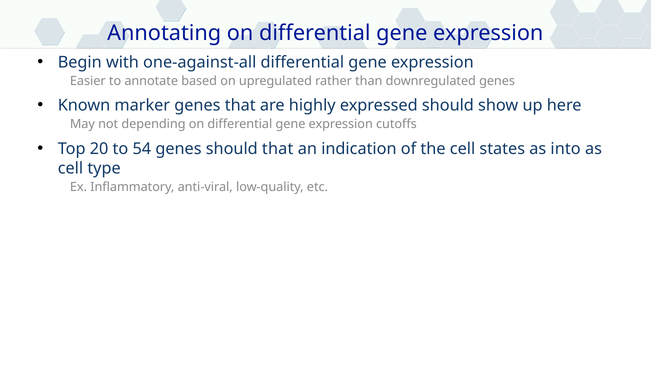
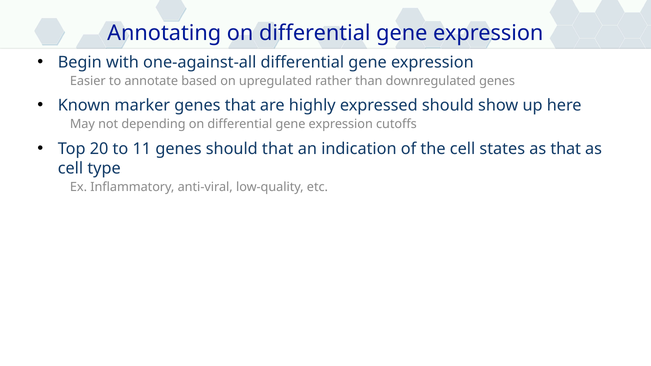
54: 54 -> 11 (142, 149)
as into: into -> that (566, 149)
